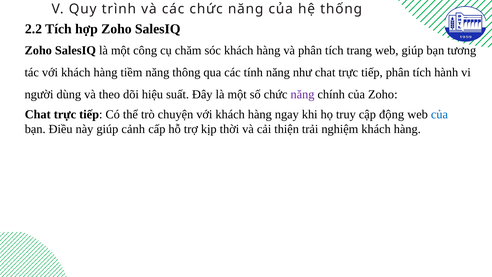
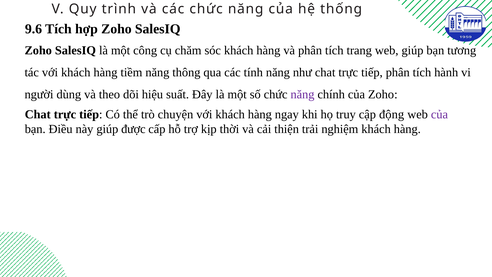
2.2: 2.2 -> 9.6 (33, 29)
của colour: blue -> purple (439, 114)
cảnh: cảnh -> được (133, 129)
